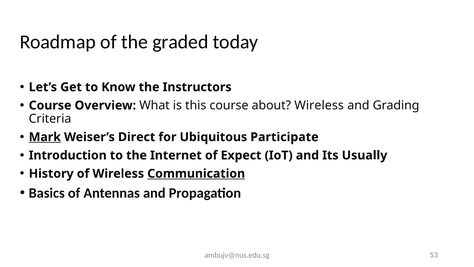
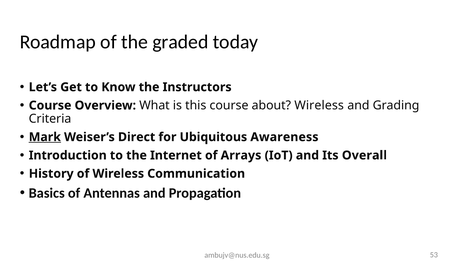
Participate: Participate -> Awareness (284, 137)
Expect: Expect -> Arrays (241, 155)
Usually: Usually -> Overall (364, 155)
Communication underline: present -> none (196, 173)
